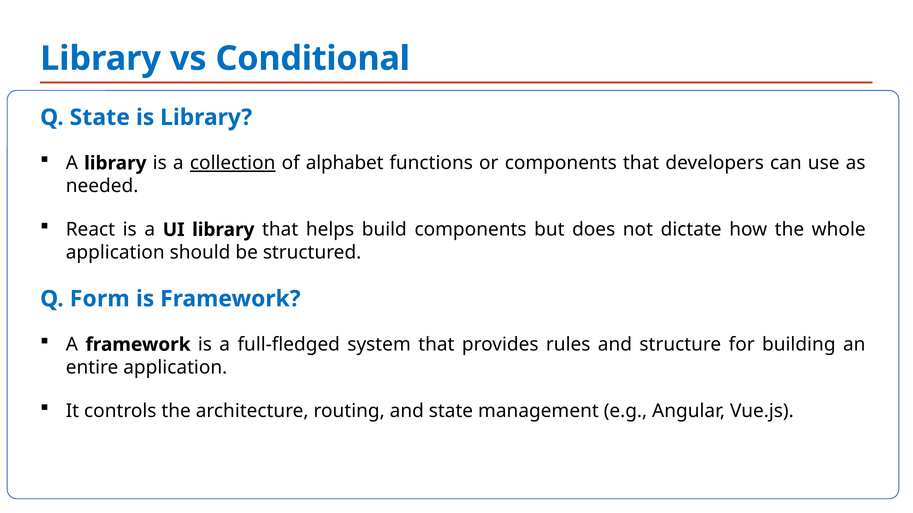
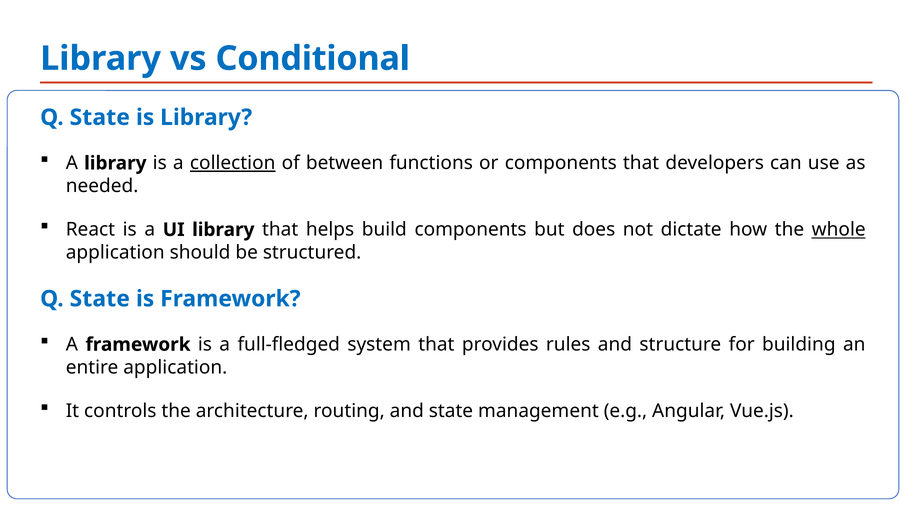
alphabet: alphabet -> between (345, 163)
whole underline: none -> present (839, 230)
Form: Form -> State (100, 299)
